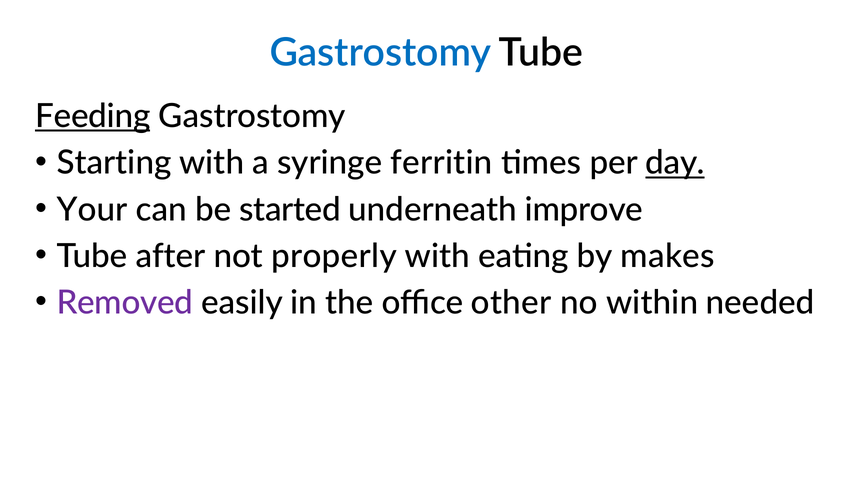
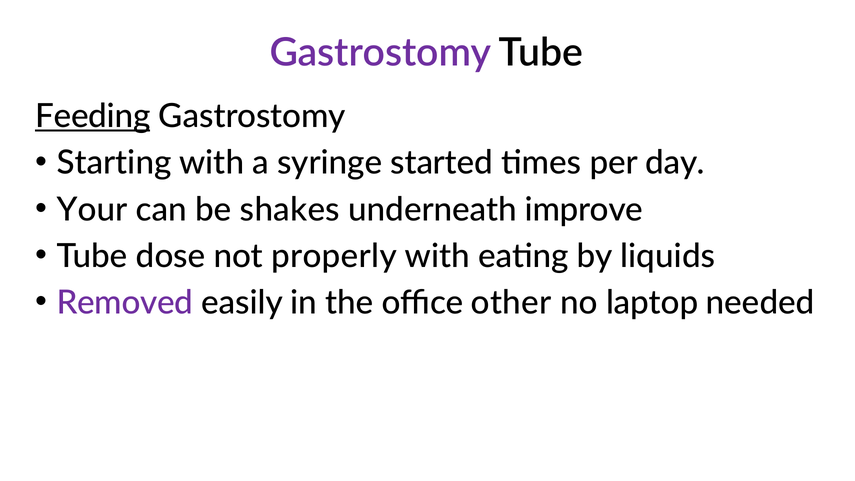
Gastrostomy colour: blue -> purple (380, 53)
ferritin: ferritin -> started (442, 163)
day underline: present -> none (675, 163)
started: started -> shakes (290, 210)
after: after -> dose (171, 256)
makes: makes -> liquids (668, 256)
within: within -> laptop (652, 303)
